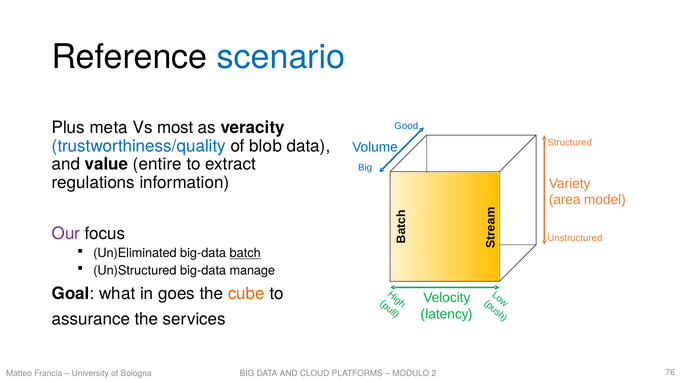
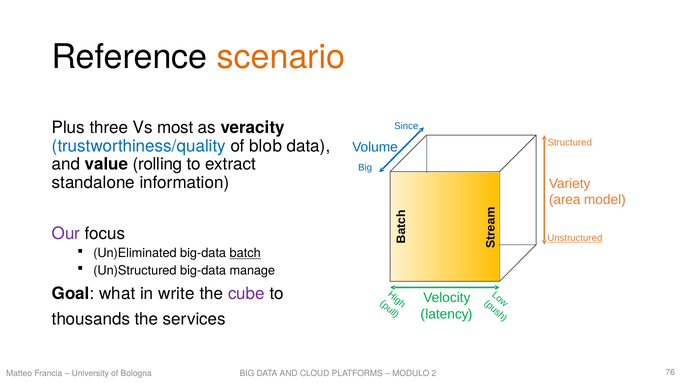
scenario colour: blue -> orange (281, 57)
meta: meta -> three (109, 127)
Good: Good -> Since (406, 126)
entire: entire -> rolling (157, 164)
regulations: regulations -> standalone (93, 182)
Unstructured underline: none -> present (575, 238)
goes: goes -> write (176, 293)
cube colour: orange -> purple (246, 293)
assurance: assurance -> thousands (91, 319)
